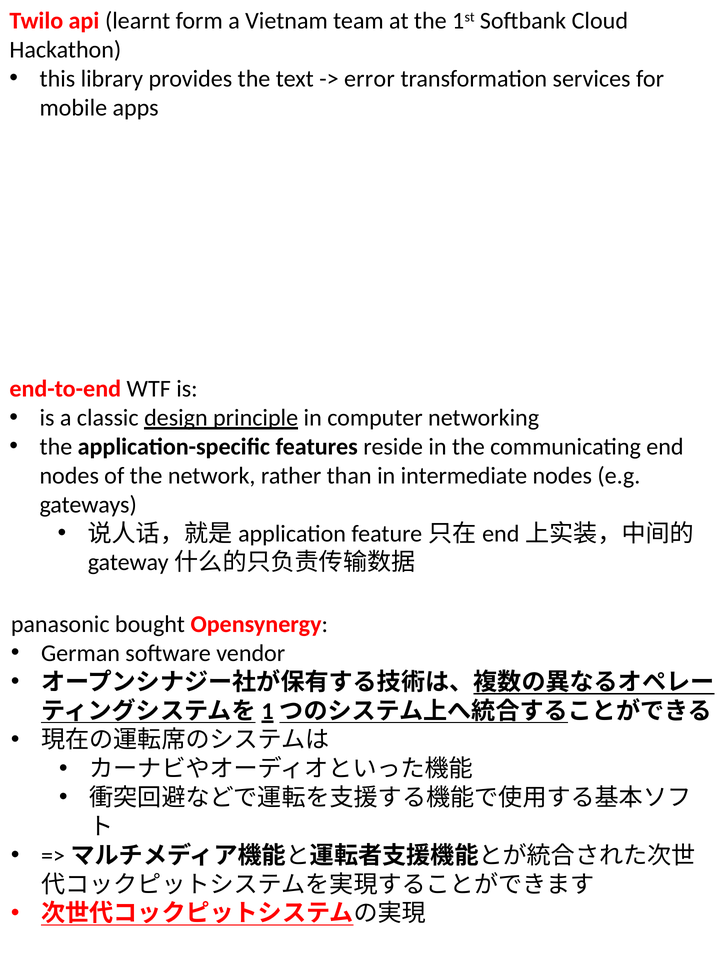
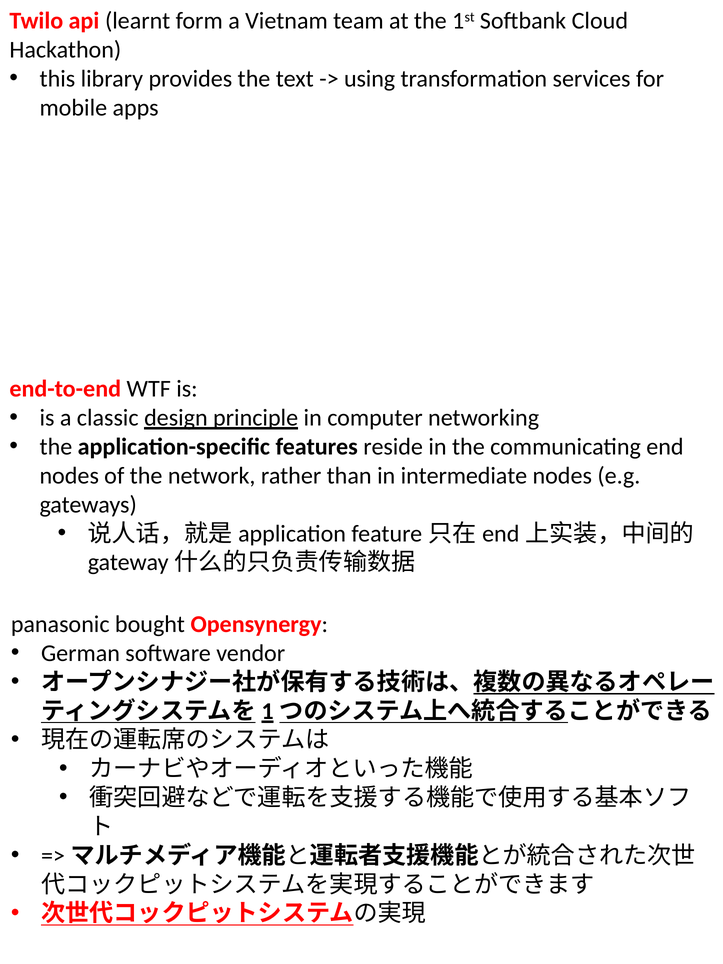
error: error -> using (370, 79)
